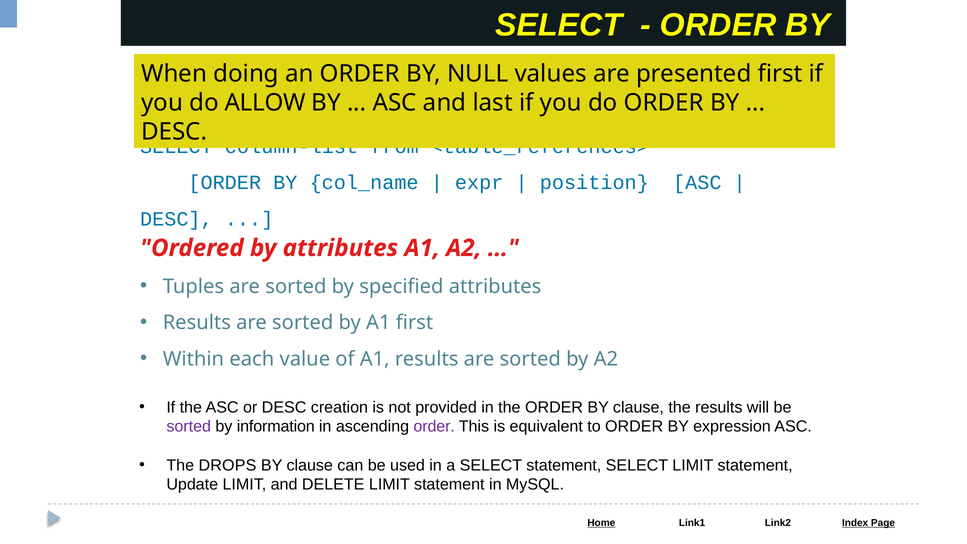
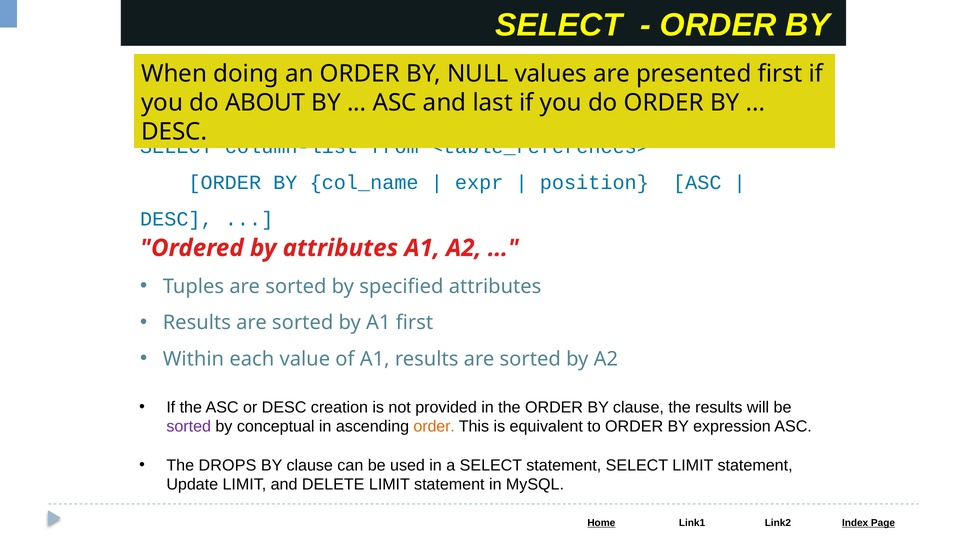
ALLOW: ALLOW -> ABOUT (265, 103)
information: information -> conceptual (276, 427)
order colour: purple -> orange (434, 427)
